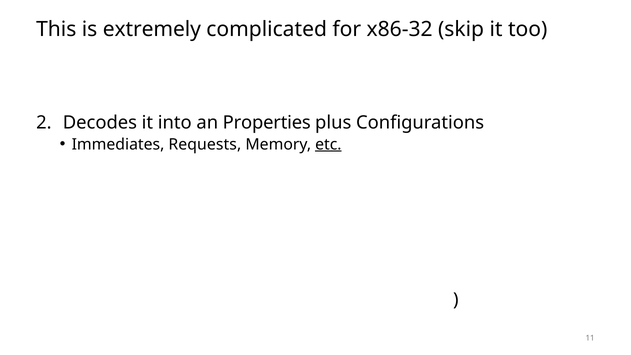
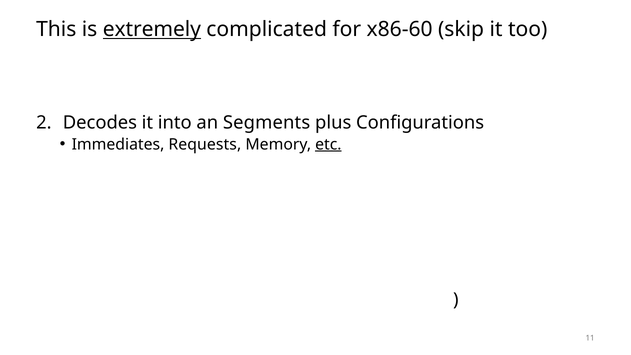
extremely underline: none -> present (152, 29)
x86-32: x86-32 -> x86-60 (400, 29)
Properties: Properties -> Segments (267, 123)
